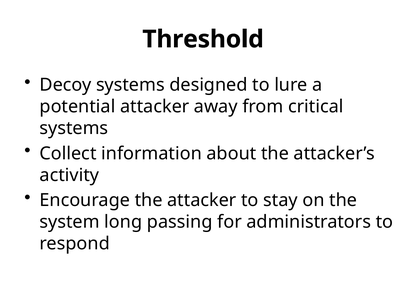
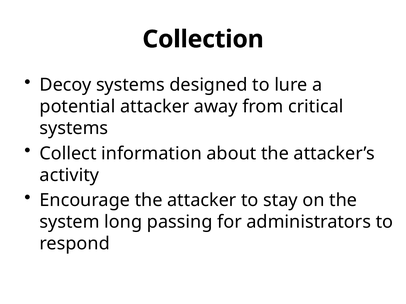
Threshold: Threshold -> Collection (203, 39)
